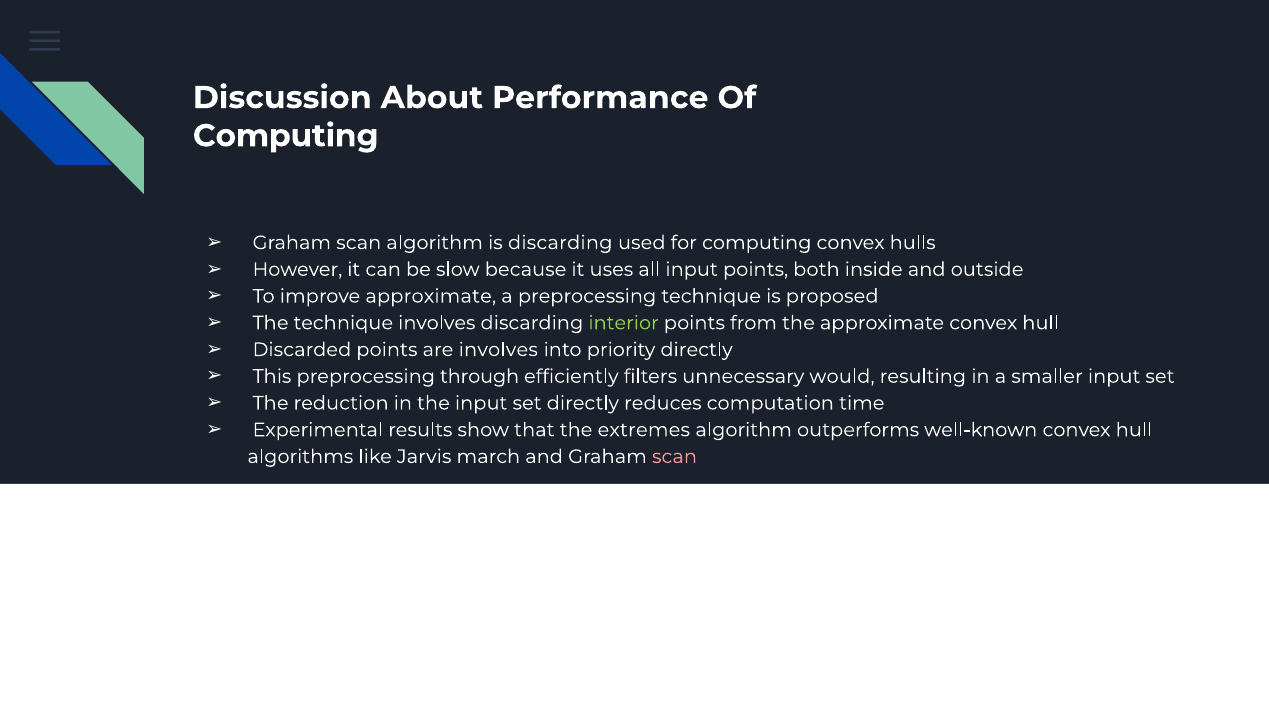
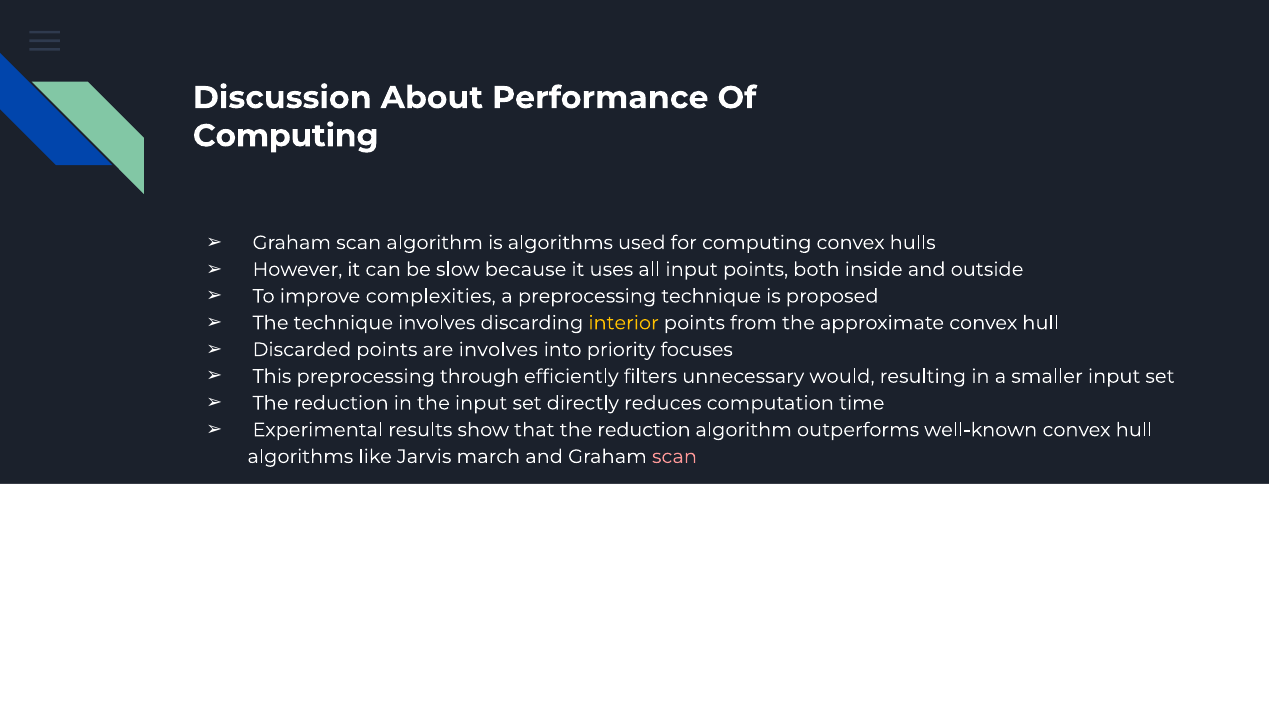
is discarding: discarding -> algorithms (560, 243)
improve approximate: approximate -> complexities (431, 296)
interior colour: light green -> yellow (624, 323)
priority directly: directly -> focuses (697, 350)
that the extremes: extremes -> reduction (644, 430)
